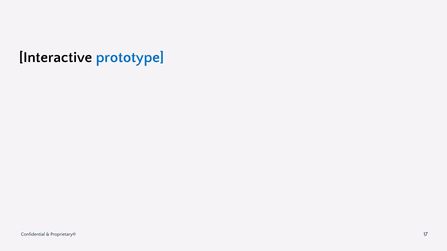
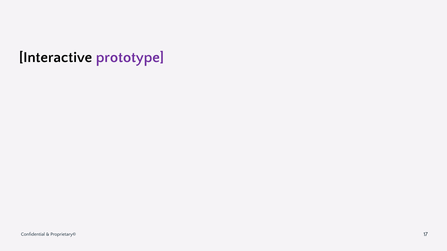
prototype colour: blue -> purple (130, 57)
